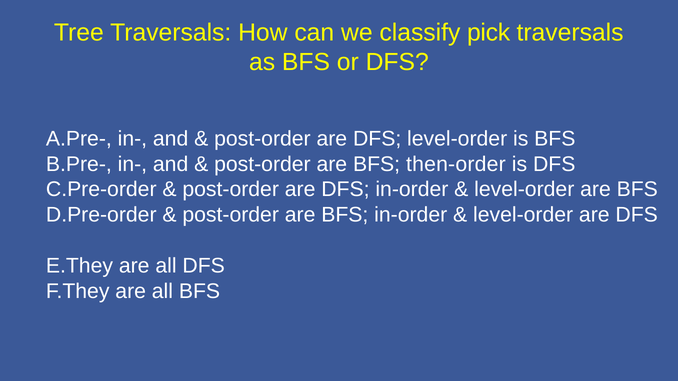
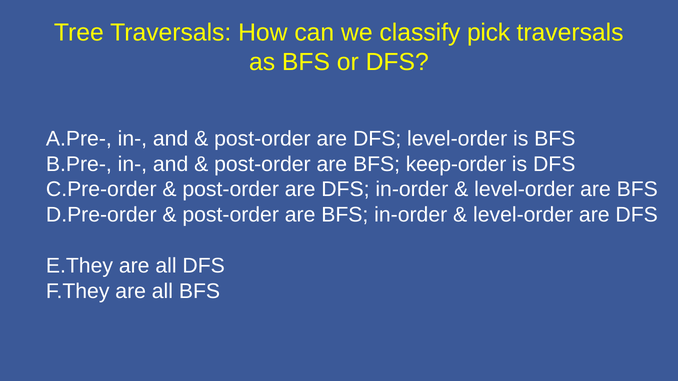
then-order: then-order -> keep-order (456, 164)
